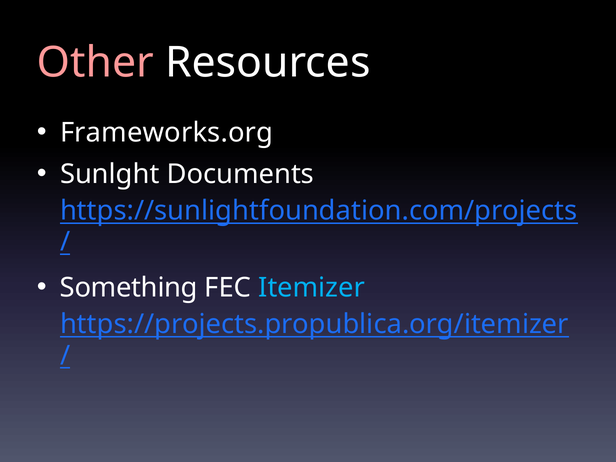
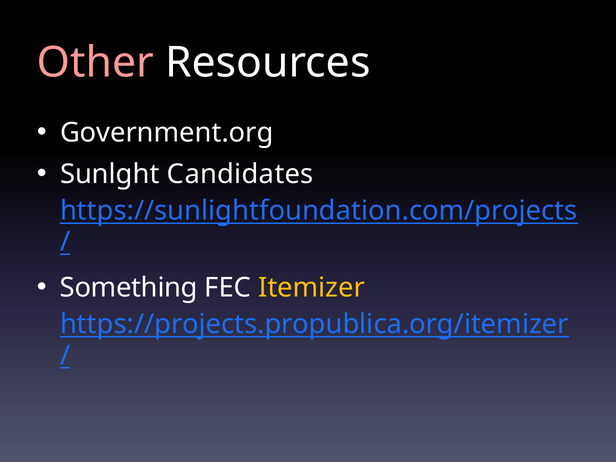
Frameworks.org: Frameworks.org -> Government.org (167, 132)
Documents: Documents -> Candidates (240, 174)
Itemizer colour: light blue -> yellow (312, 288)
